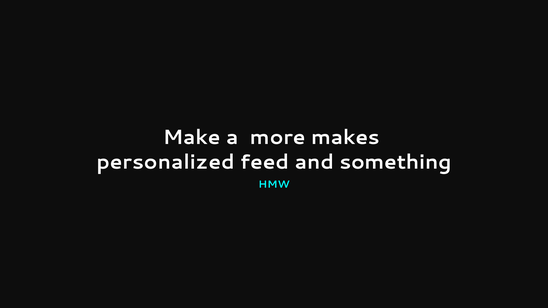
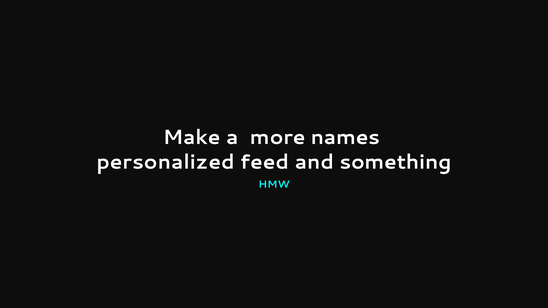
makes: makes -> names (346, 137)
